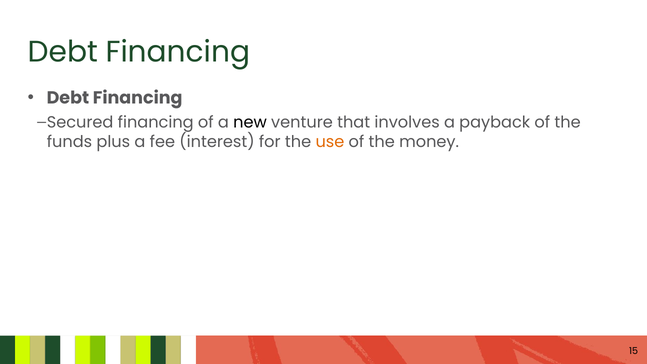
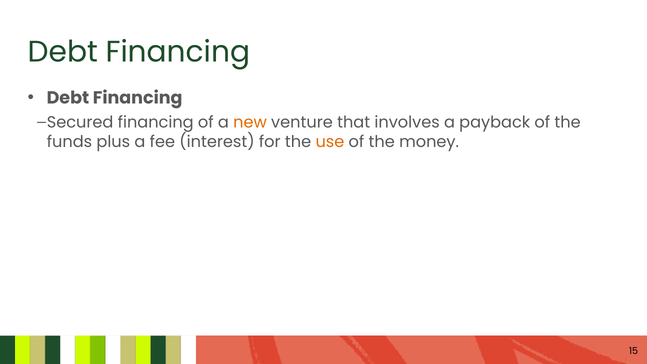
new colour: black -> orange (250, 122)
